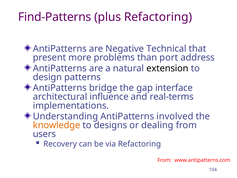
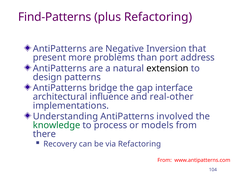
Technical: Technical -> Inversion (166, 49)
real-terms: real-terms -> real-other (172, 97)
knowledge colour: orange -> green (57, 125)
designs: designs -> process (111, 125)
dealing: dealing -> models (157, 125)
users: users -> there (44, 134)
